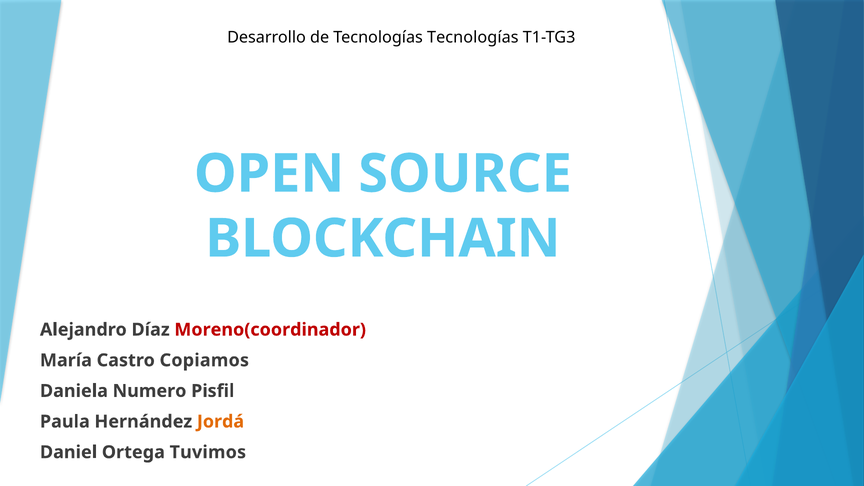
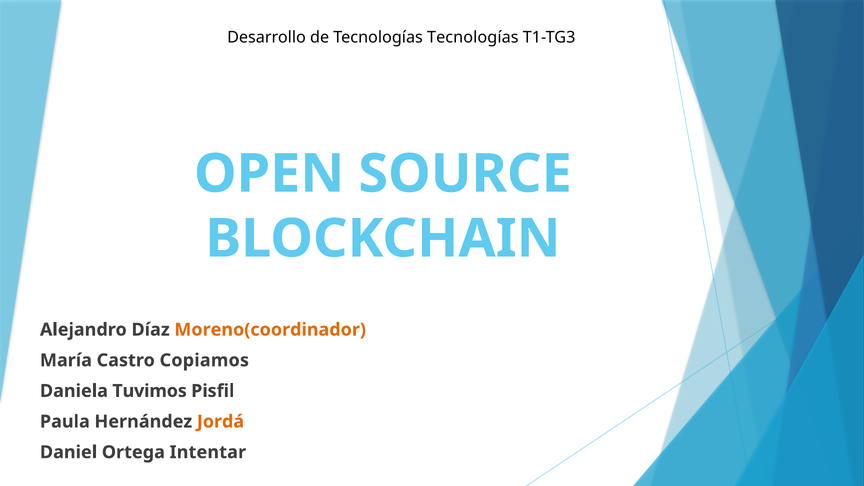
Moreno(coordinador colour: red -> orange (270, 330)
Numero: Numero -> Tuvimos (150, 391)
Tuvimos: Tuvimos -> Intentar (208, 452)
